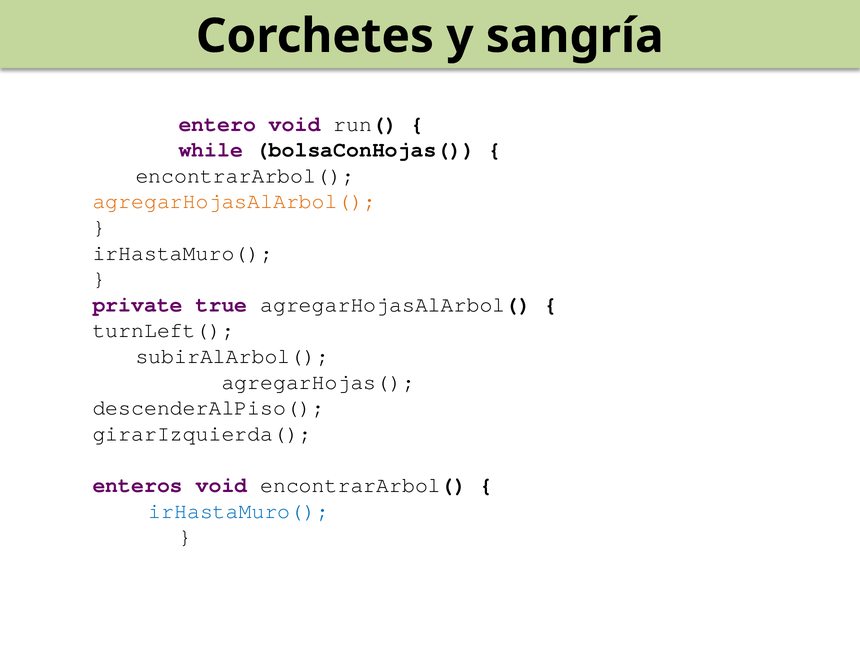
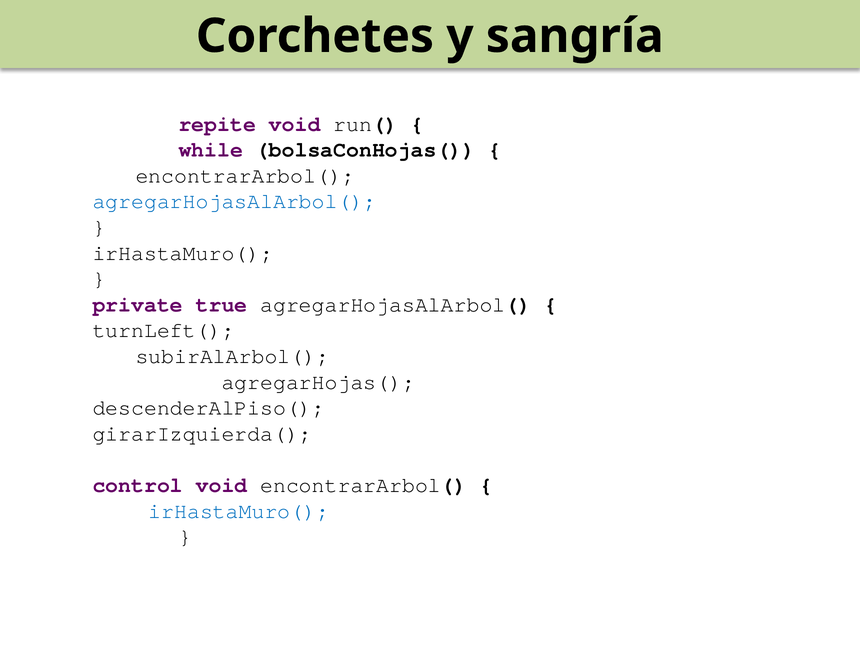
entero: entero -> repite (217, 124)
agregarHojasAlArbol( colour: orange -> blue (234, 201)
enteros: enteros -> control (138, 485)
